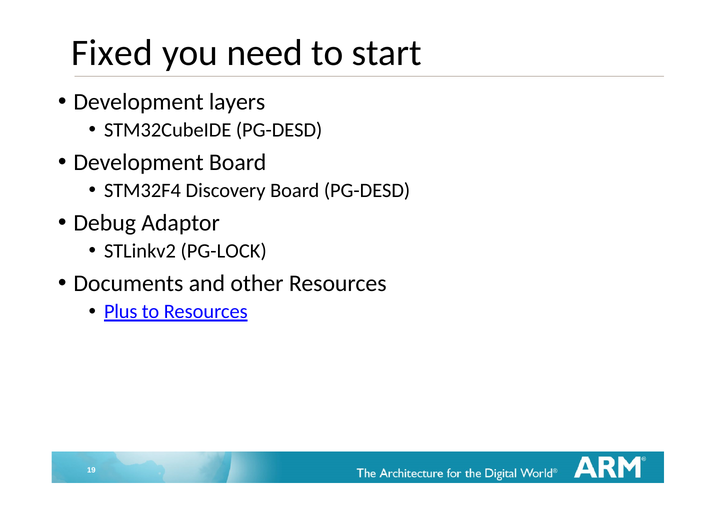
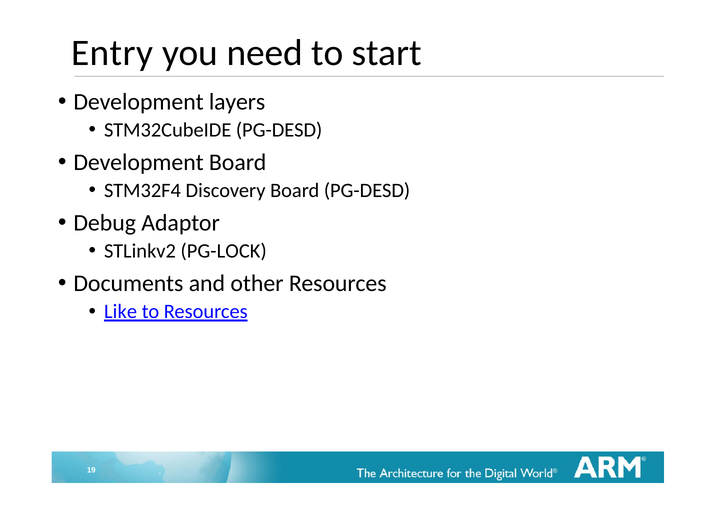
Fixed: Fixed -> Entry (112, 53)
Plus: Plus -> Like (121, 312)
